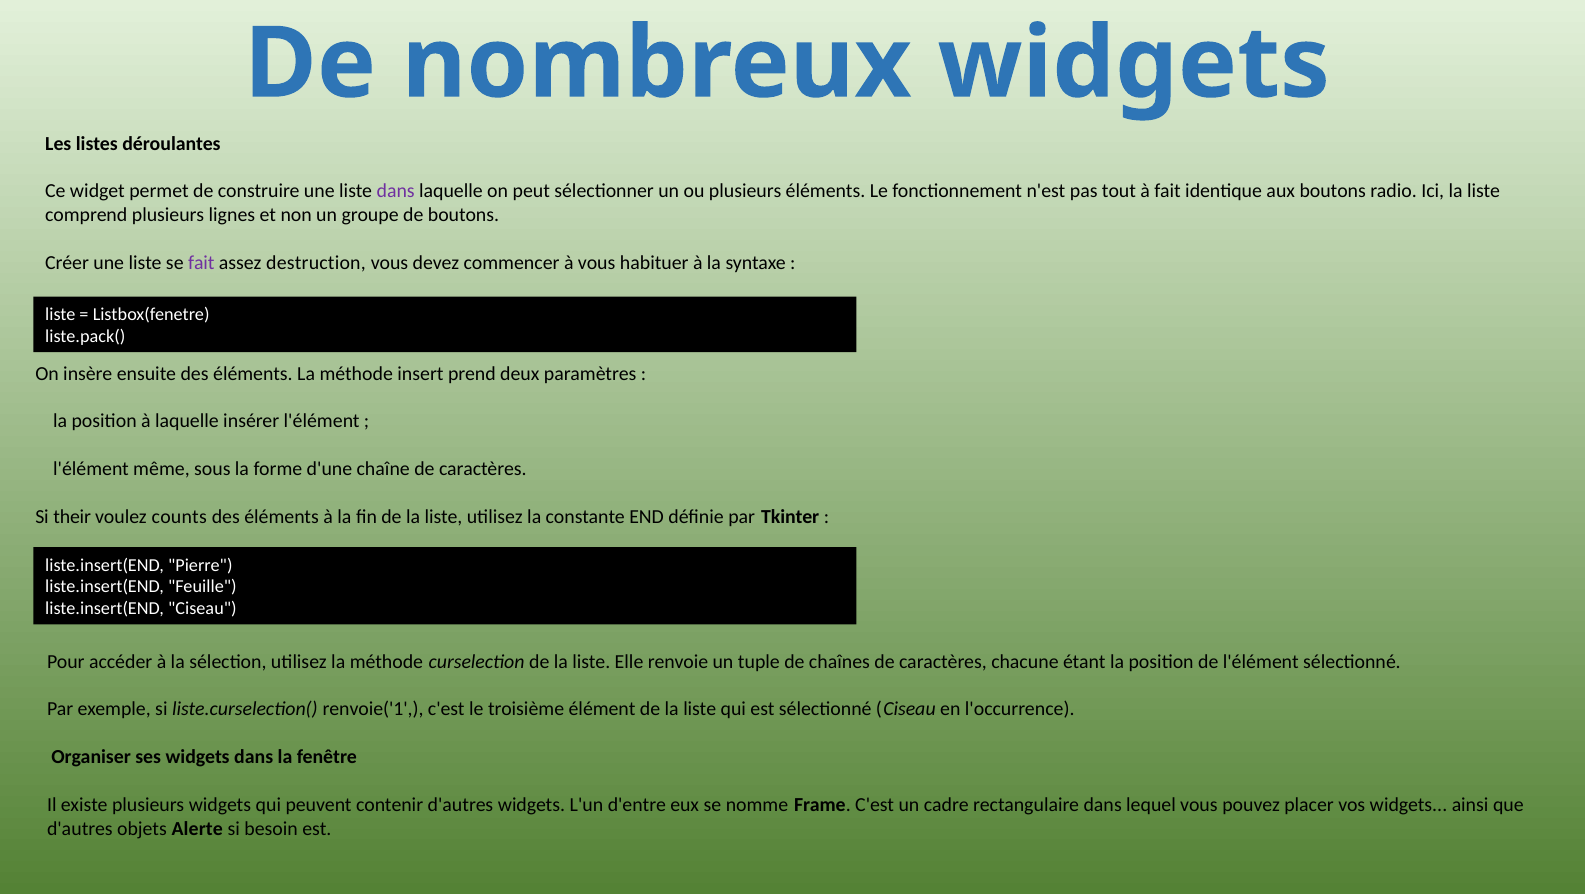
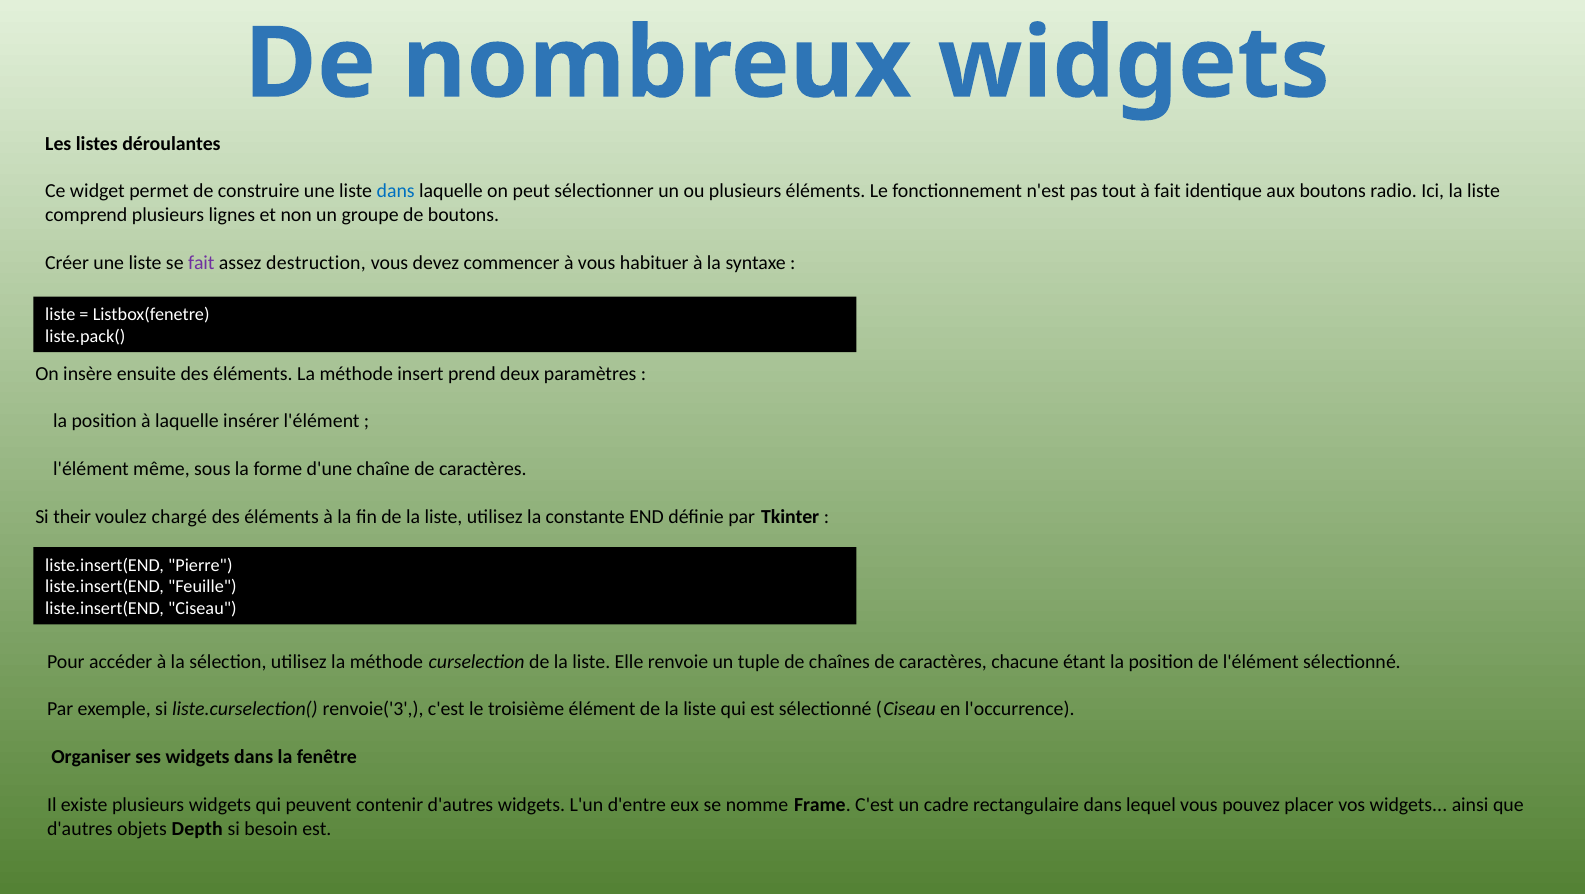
dans colour: purple -> blue (396, 191)
counts: counts -> chargé (179, 517)
renvoie('1: renvoie('1 -> renvoie('3 (373, 709)
Alerte: Alerte -> Depth (197, 828)
